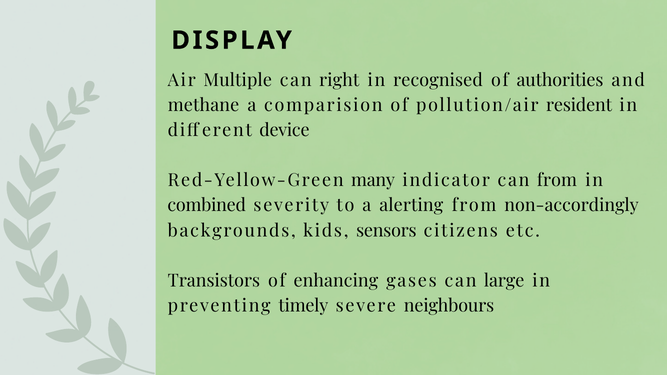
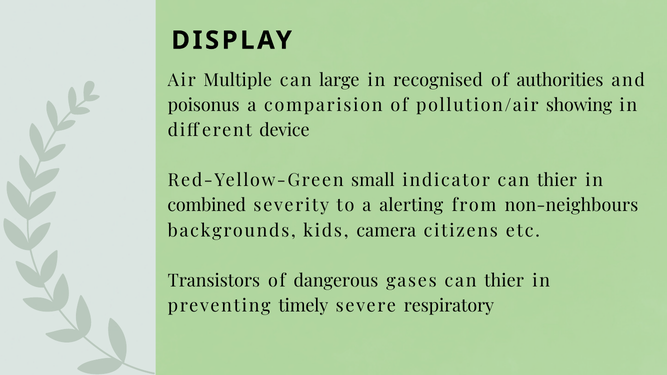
right: right -> large (339, 80)
methane: methane -> poisonus (204, 105)
resident: resident -> showing (579, 105)
many: many -> small (373, 181)
indicator can from: from -> thier (557, 181)
non-accordingly: non-accordingly -> non-neighbours (571, 206)
sensors: sensors -> camera (386, 231)
enhancing: enhancing -> dangerous (336, 281)
gases can large: large -> thier (504, 281)
neighbours: neighbours -> respiratory (449, 306)
